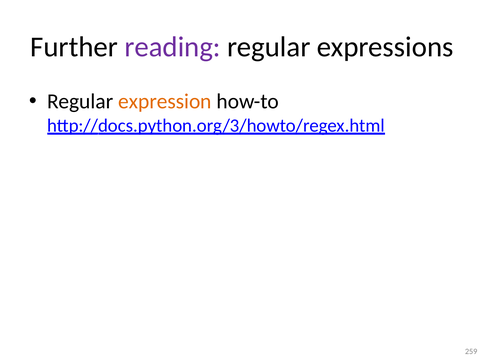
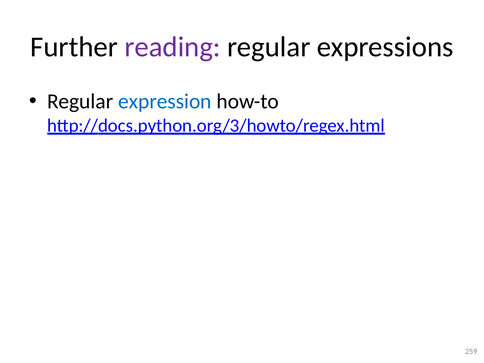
expression colour: orange -> blue (165, 102)
